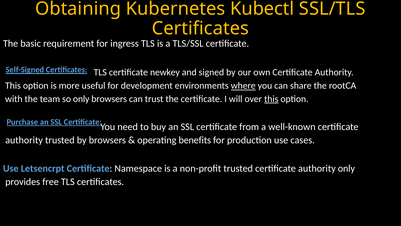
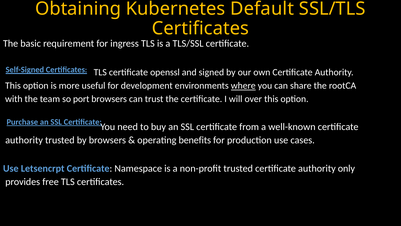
Kubectl: Kubectl -> Default (262, 9)
newkey: newkey -> openssl (165, 72)
so only: only -> port (81, 99)
this underline: present -> none (271, 99)
